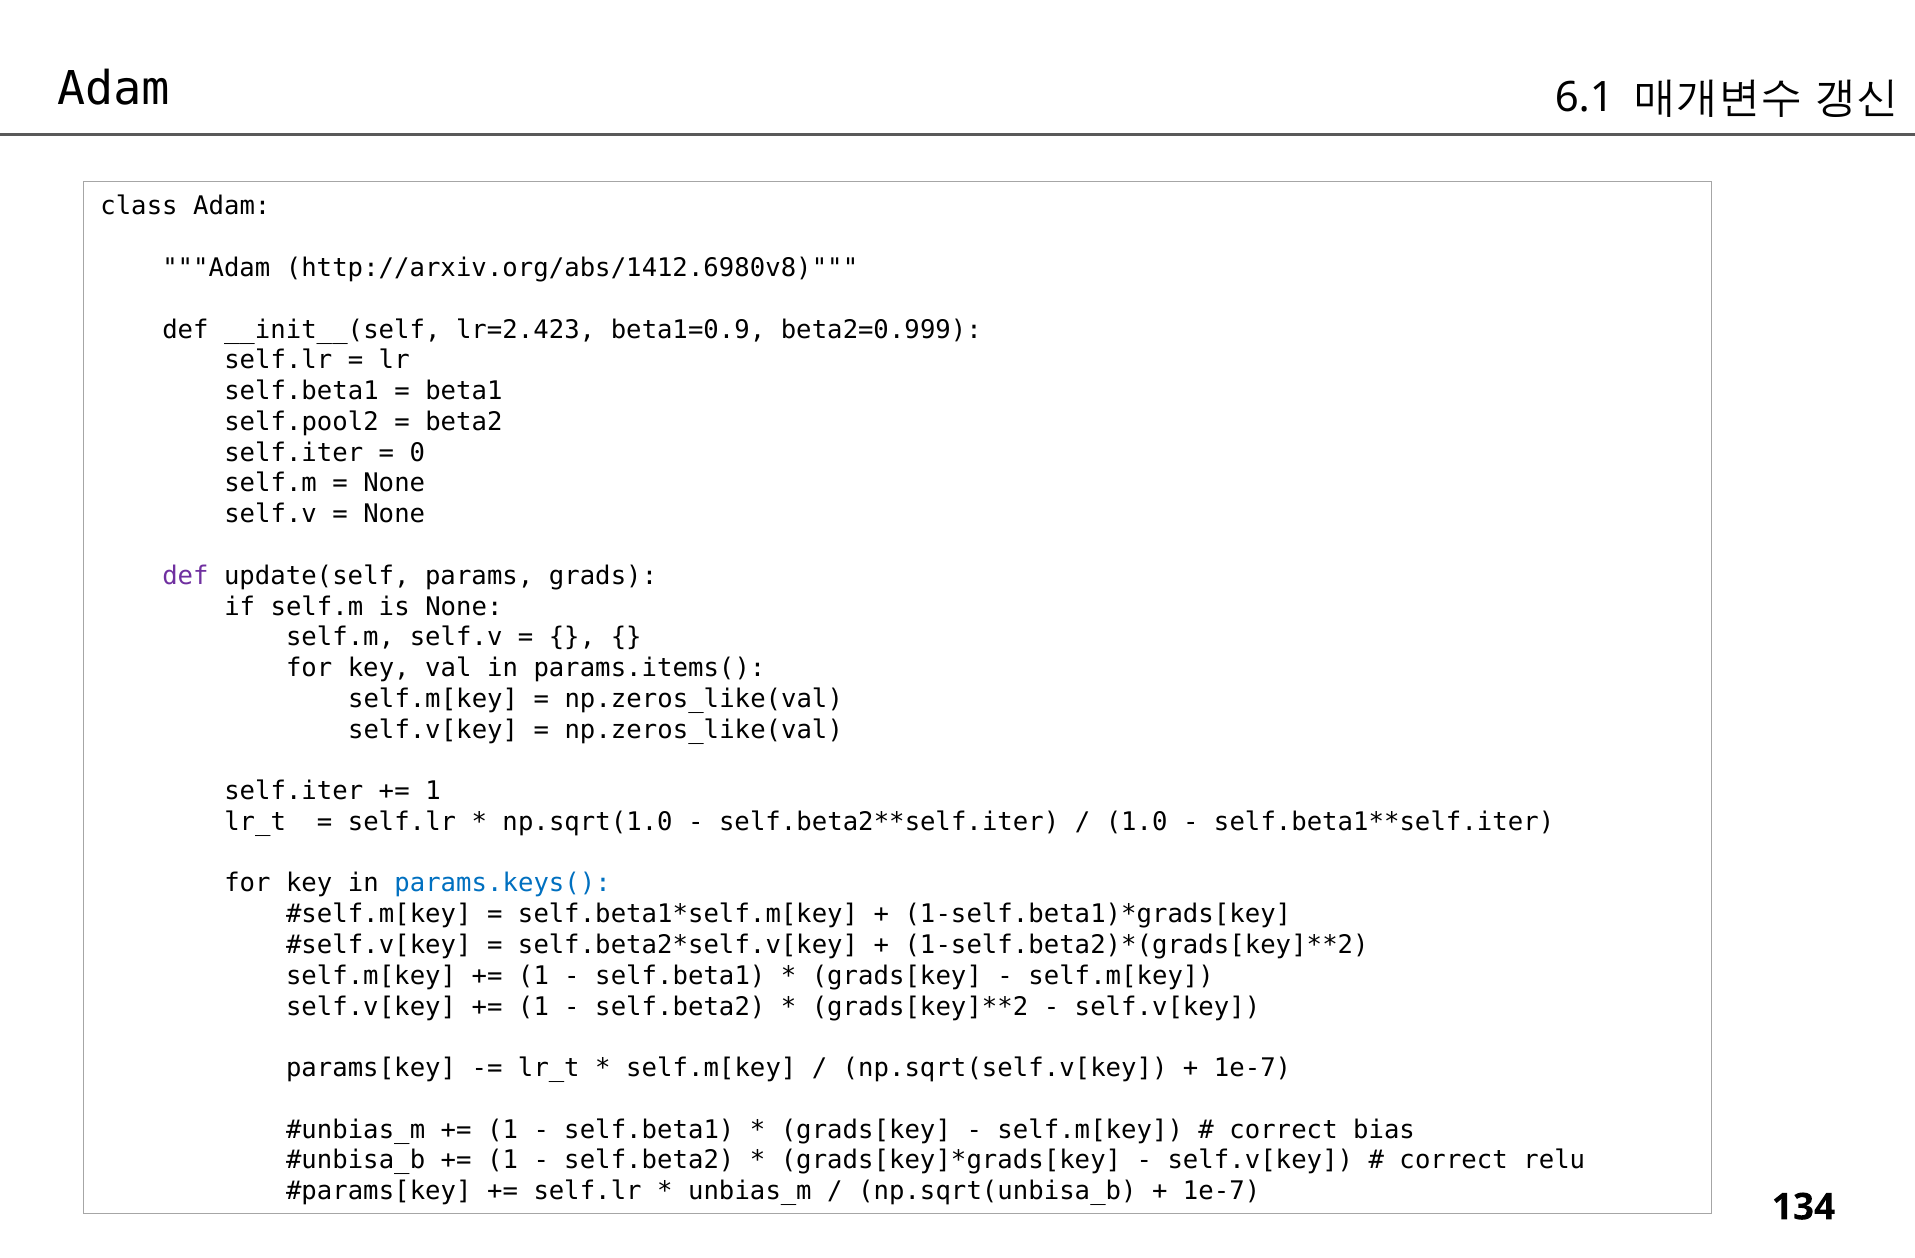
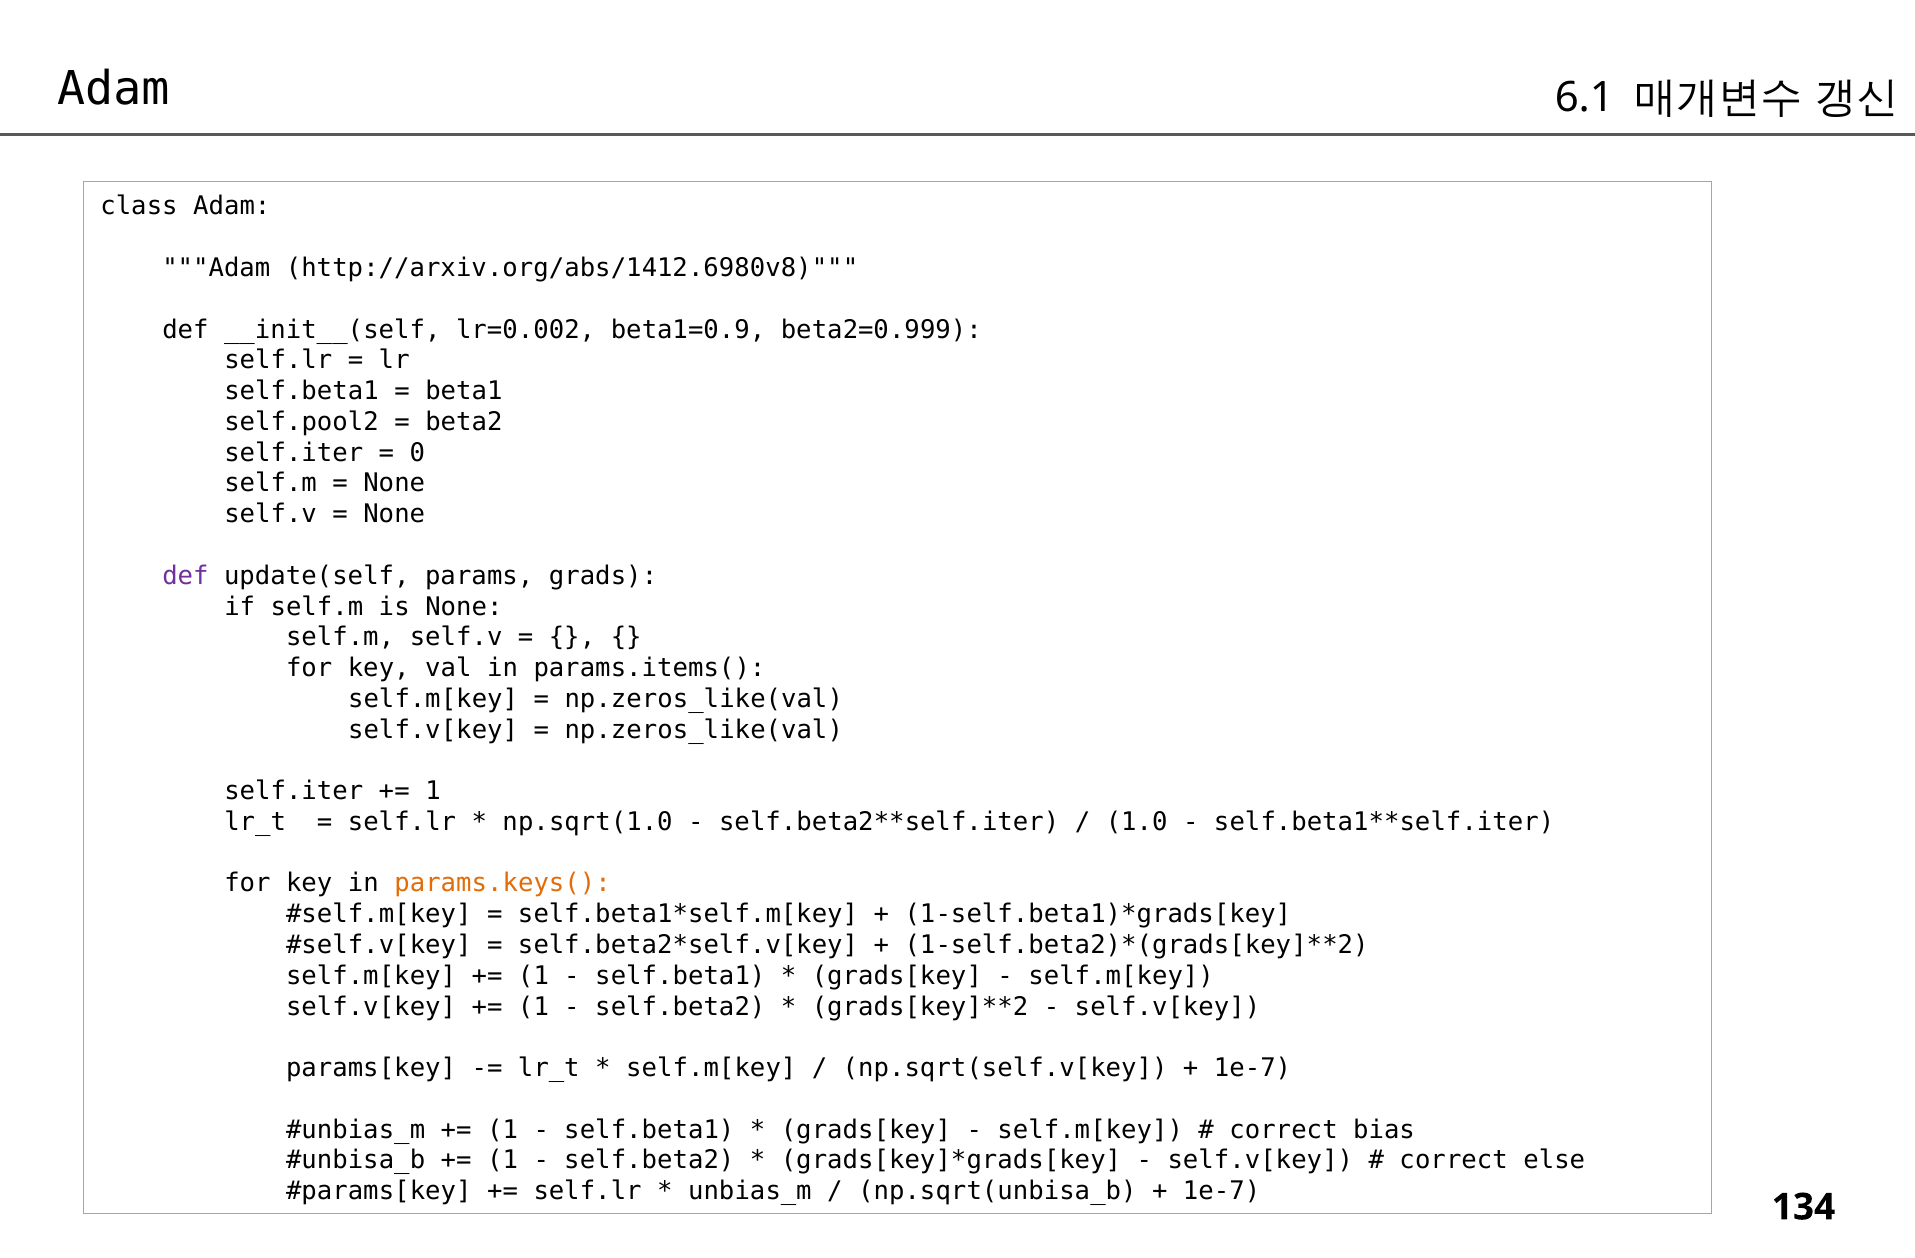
lr=2.423: lr=2.423 -> lr=0.002 (526, 330)
params.keys( colour: blue -> orange (503, 883)
relu: relu -> else (1554, 1160)
